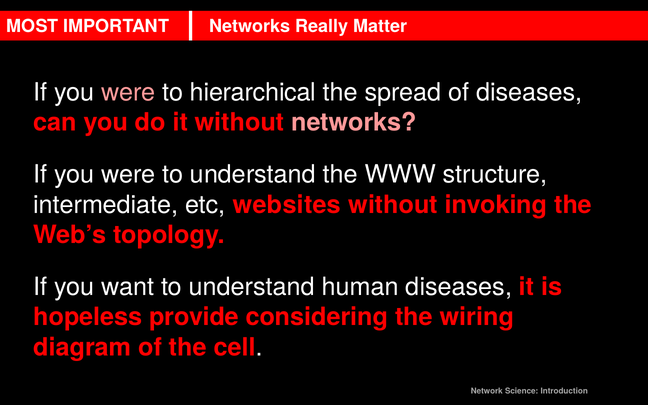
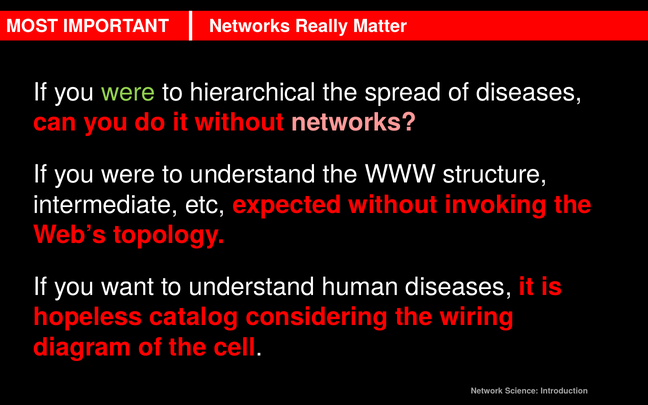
were colour: pink -> light green (128, 92)
websites: websites -> expected (287, 205)
provide: provide -> catalog (194, 317)
